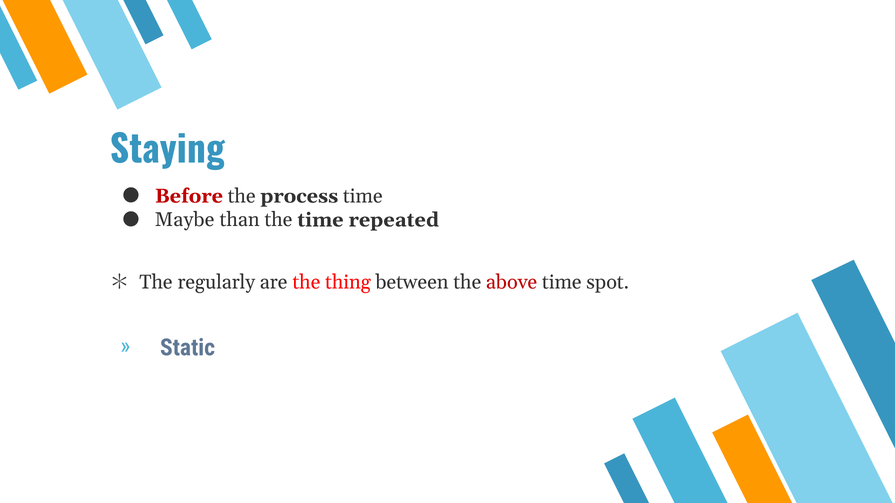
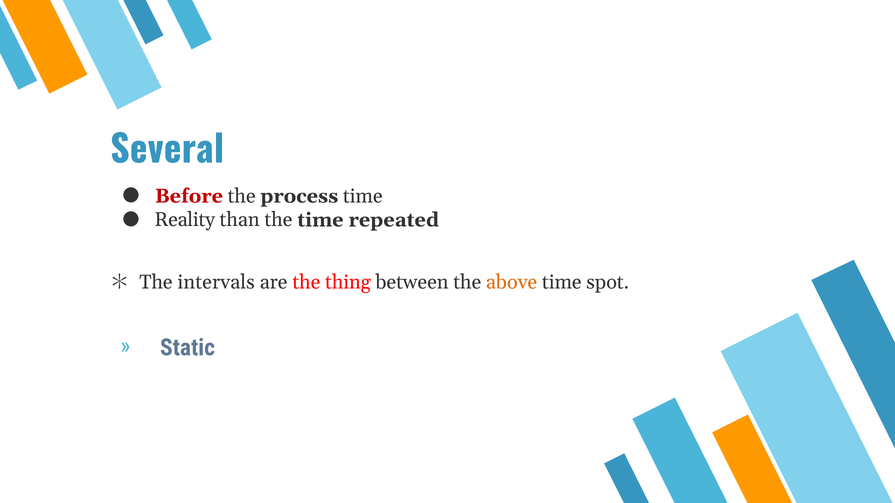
Staying: Staying -> Several (167, 150)
Maybe: Maybe -> Reality (185, 220)
regularly: regularly -> intervals (216, 283)
above colour: red -> orange (512, 283)
